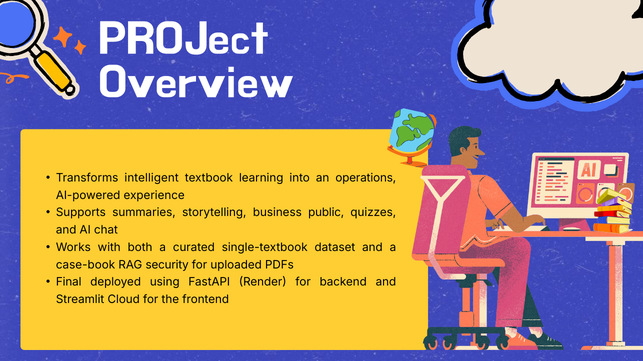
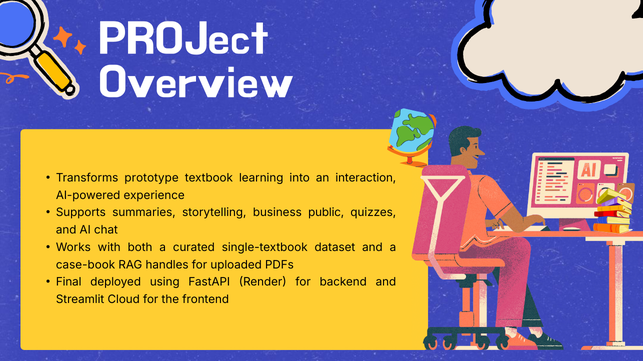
intelligent: intelligent -> prototype (152, 178)
operations: operations -> interaction (366, 178)
security: security -> handles (167, 265)
